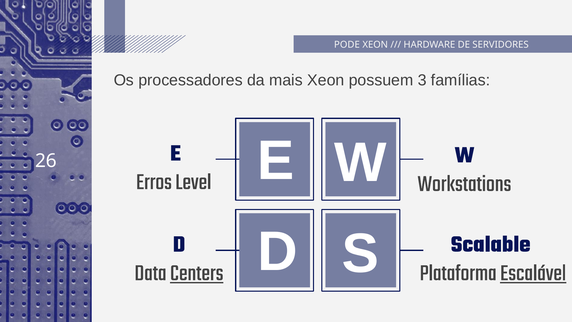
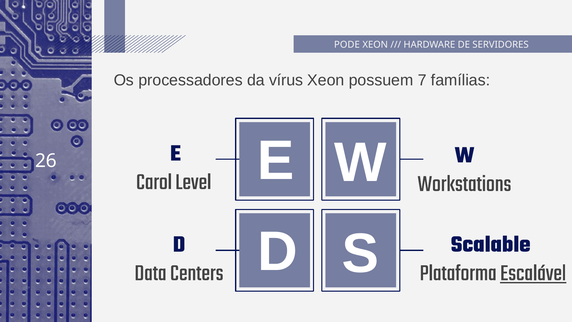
mais: mais -> vírus (286, 80)
3: 3 -> 7 (422, 80)
Erros: Erros -> Carol (154, 181)
Centers underline: present -> none (197, 272)
